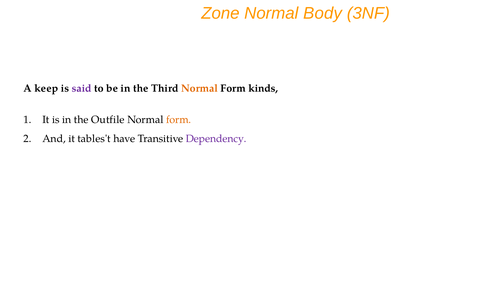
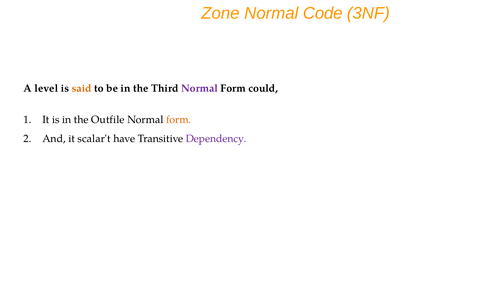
Body: Body -> Code (323, 13)
keep: keep -> level (46, 88)
said colour: purple -> orange (82, 88)
Normal colour: orange -> purple (200, 88)
kinds: kinds -> could (263, 88)
tables't: tables't -> scalar't (94, 139)
